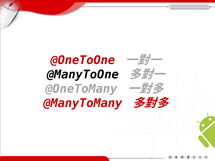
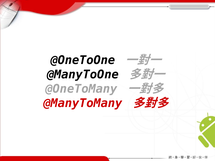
@OneToOne colour: red -> black (83, 60)
